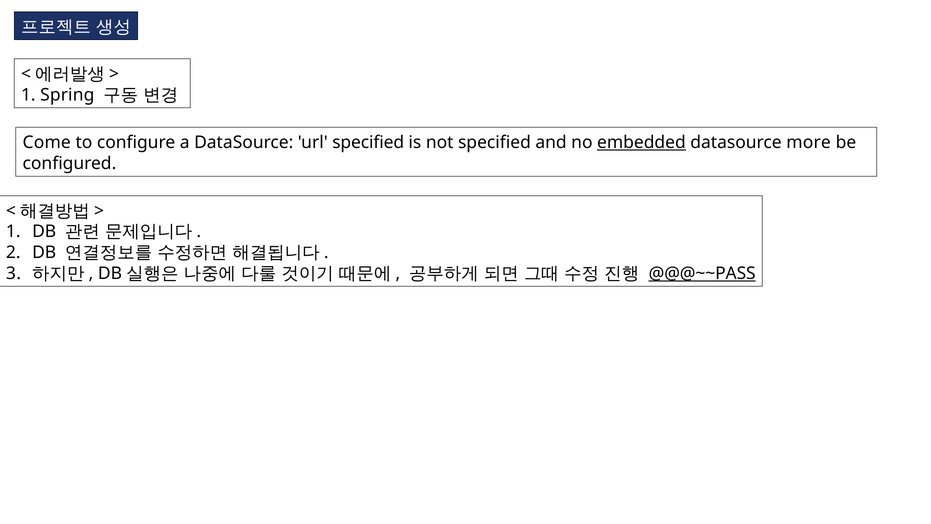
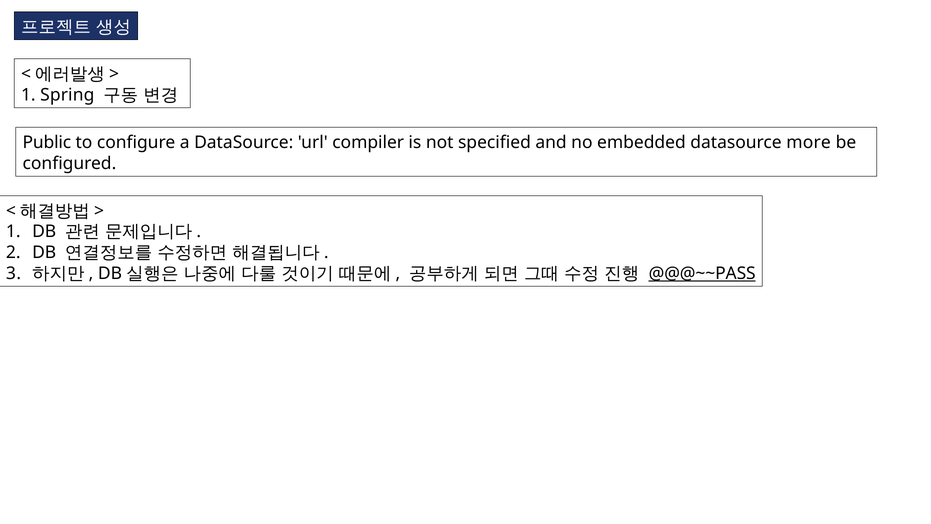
Come: Come -> Public (47, 142)
url specified: specified -> compiler (368, 142)
embedded underline: present -> none (641, 142)
